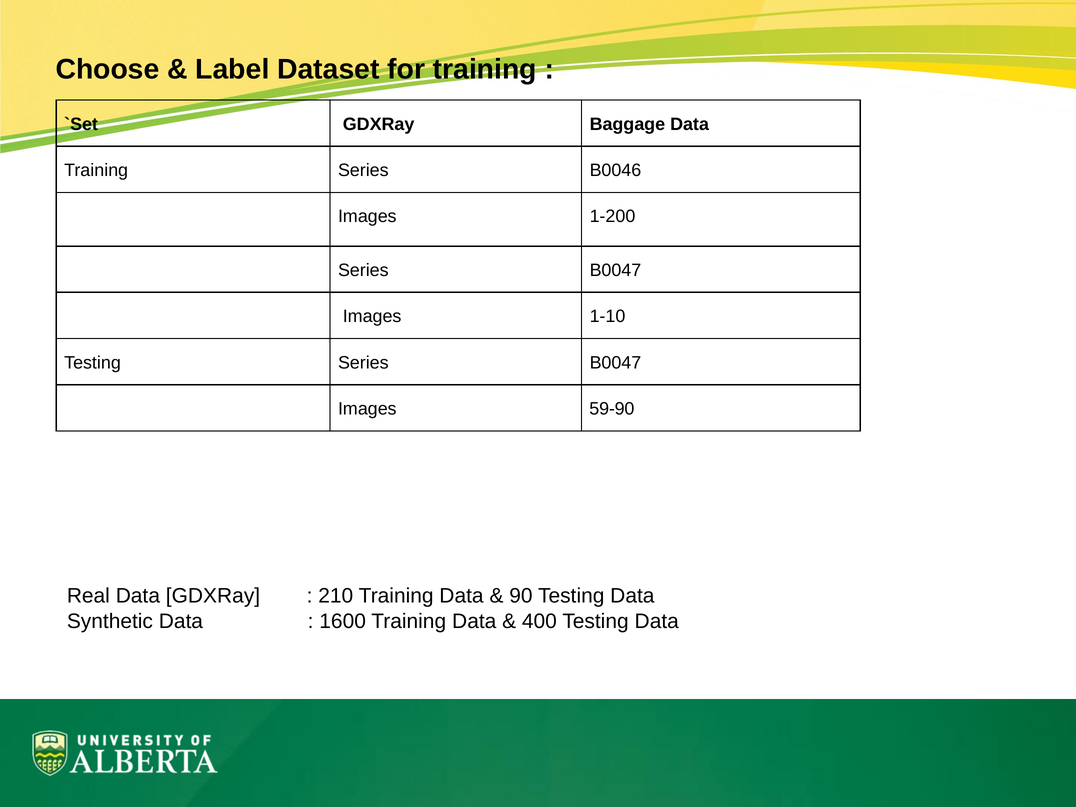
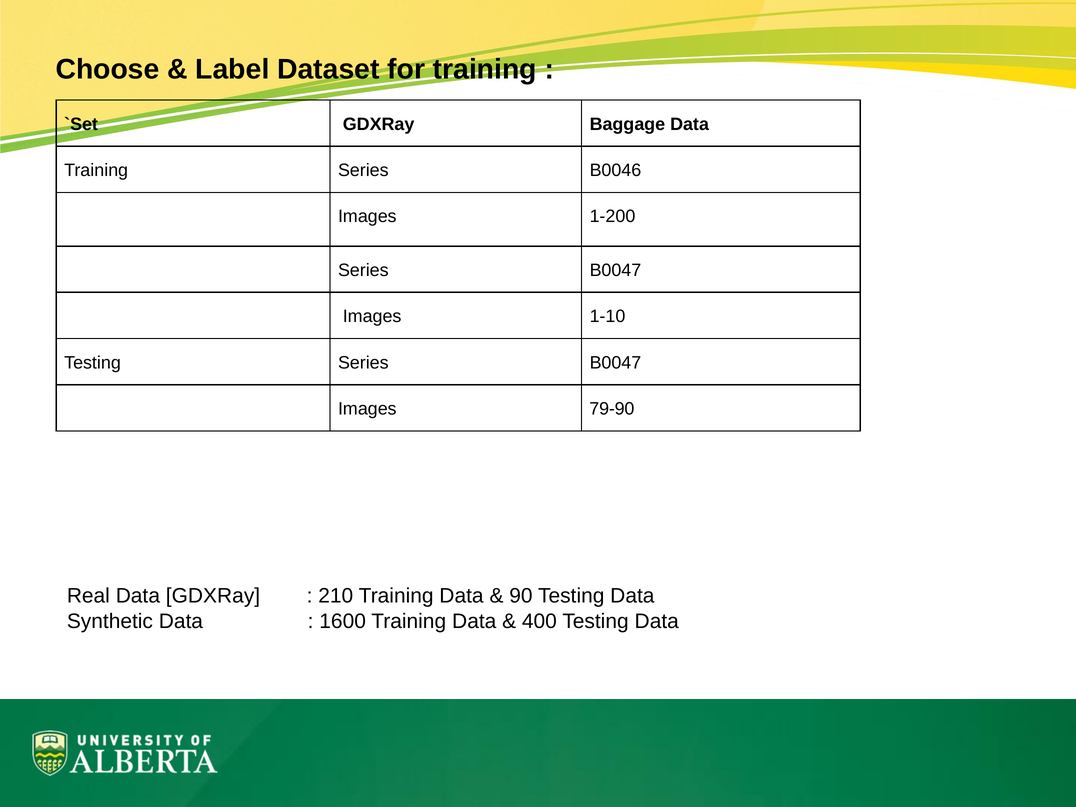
59-90: 59-90 -> 79-90 (612, 409)
